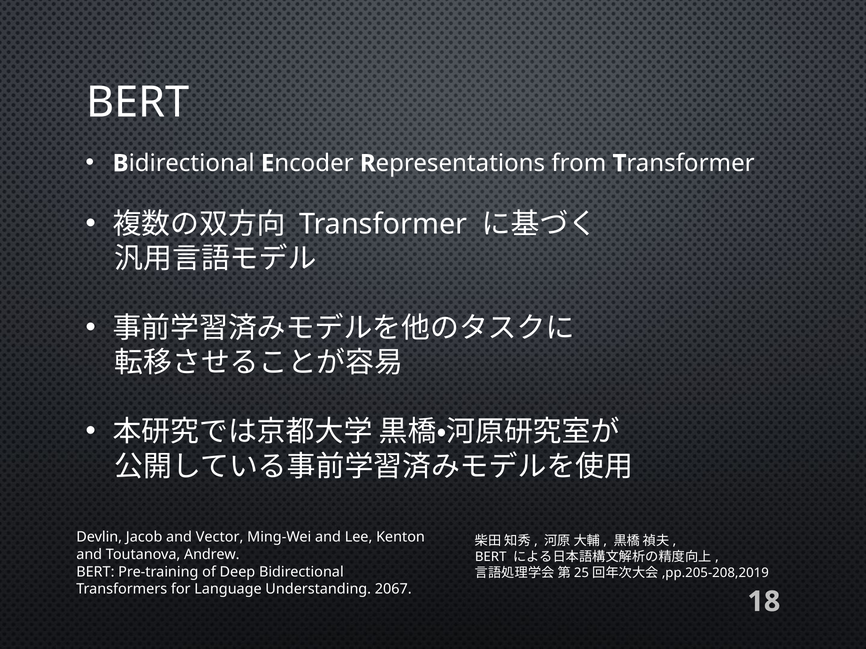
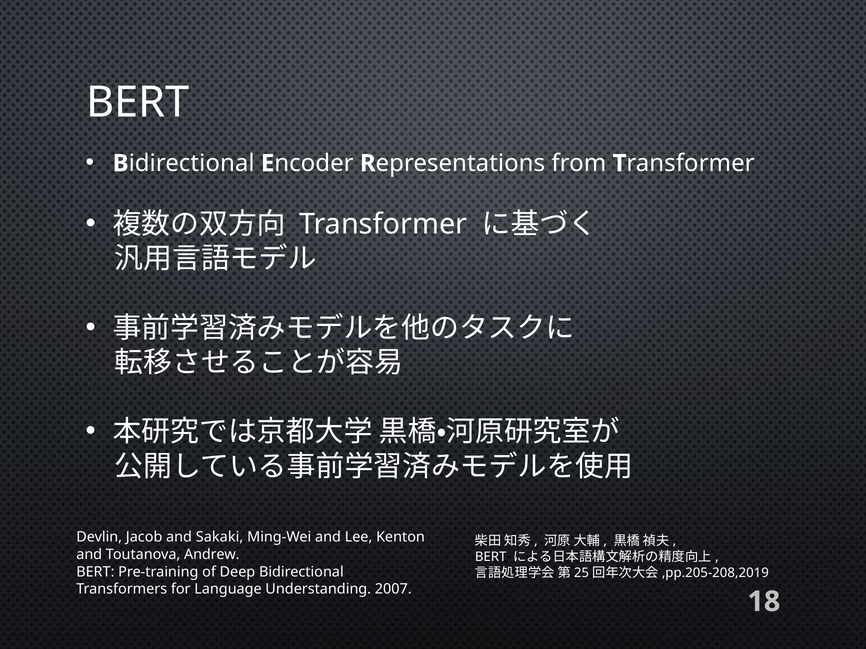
Vector: Vector -> Sakaki (220, 538)
2067: 2067 -> 2007 (393, 590)
